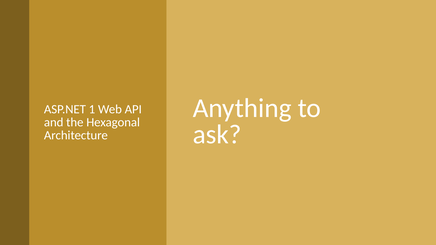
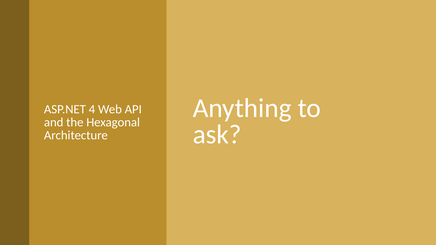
1: 1 -> 4 (92, 109)
